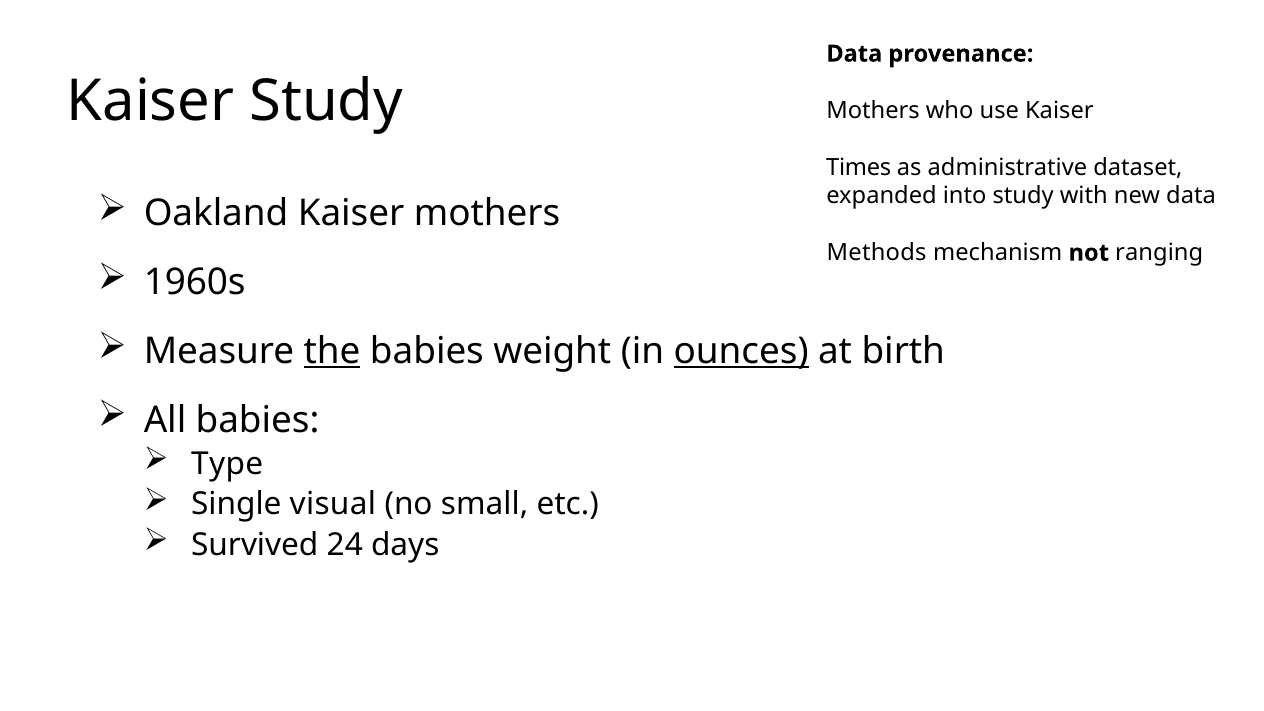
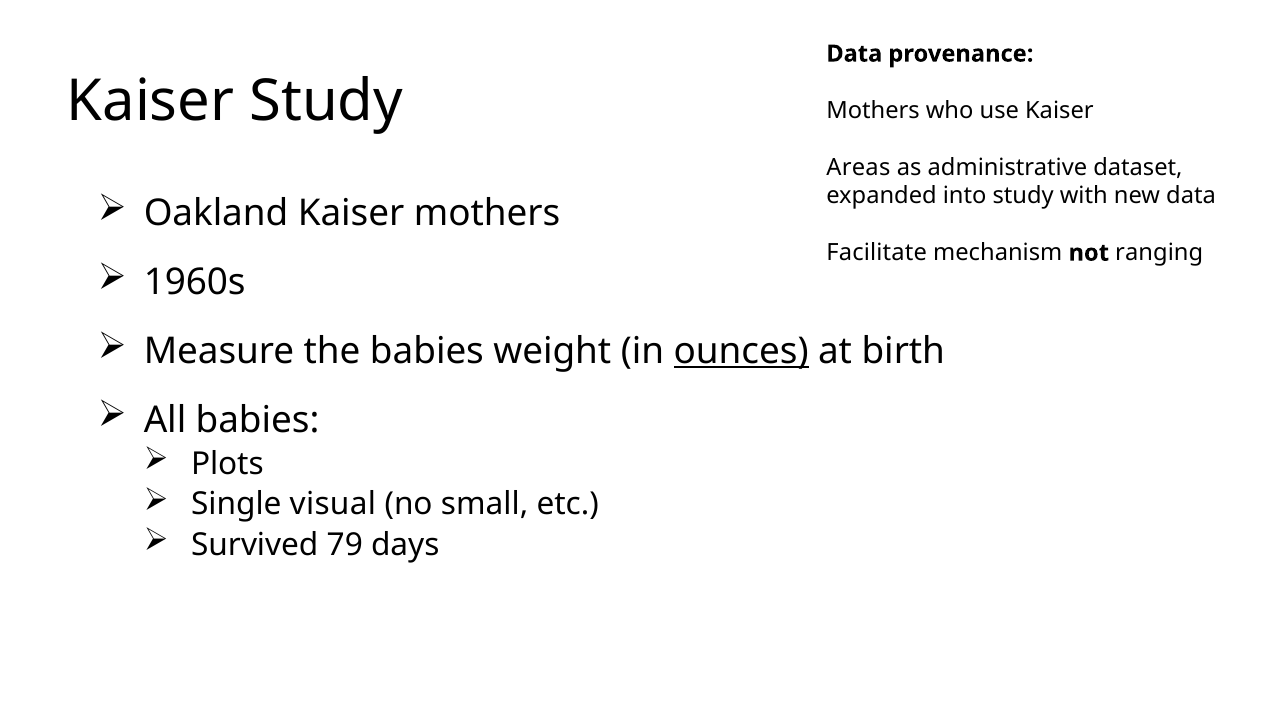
Times: Times -> Areas (858, 168)
Methods: Methods -> Facilitate (877, 253)
the underline: present -> none (332, 351)
Type: Type -> Plots (227, 464)
24: 24 -> 79 (345, 545)
